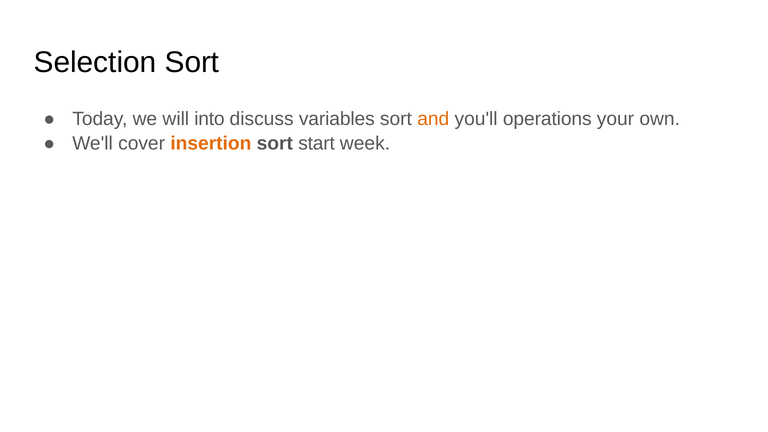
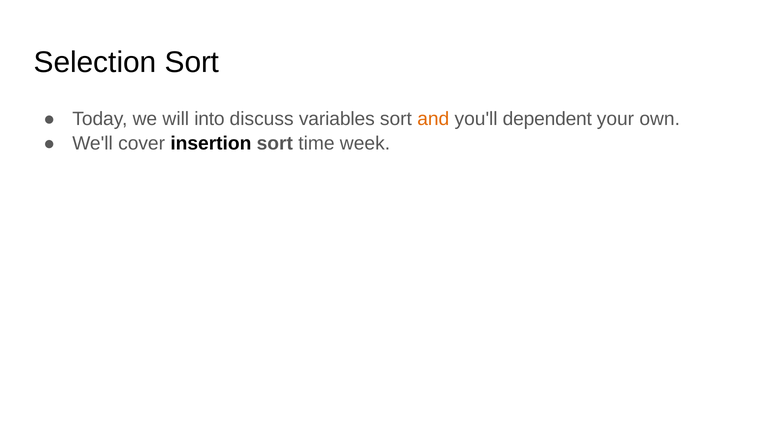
operations: operations -> dependent (547, 119)
insertion colour: orange -> black (211, 143)
start: start -> time (316, 143)
